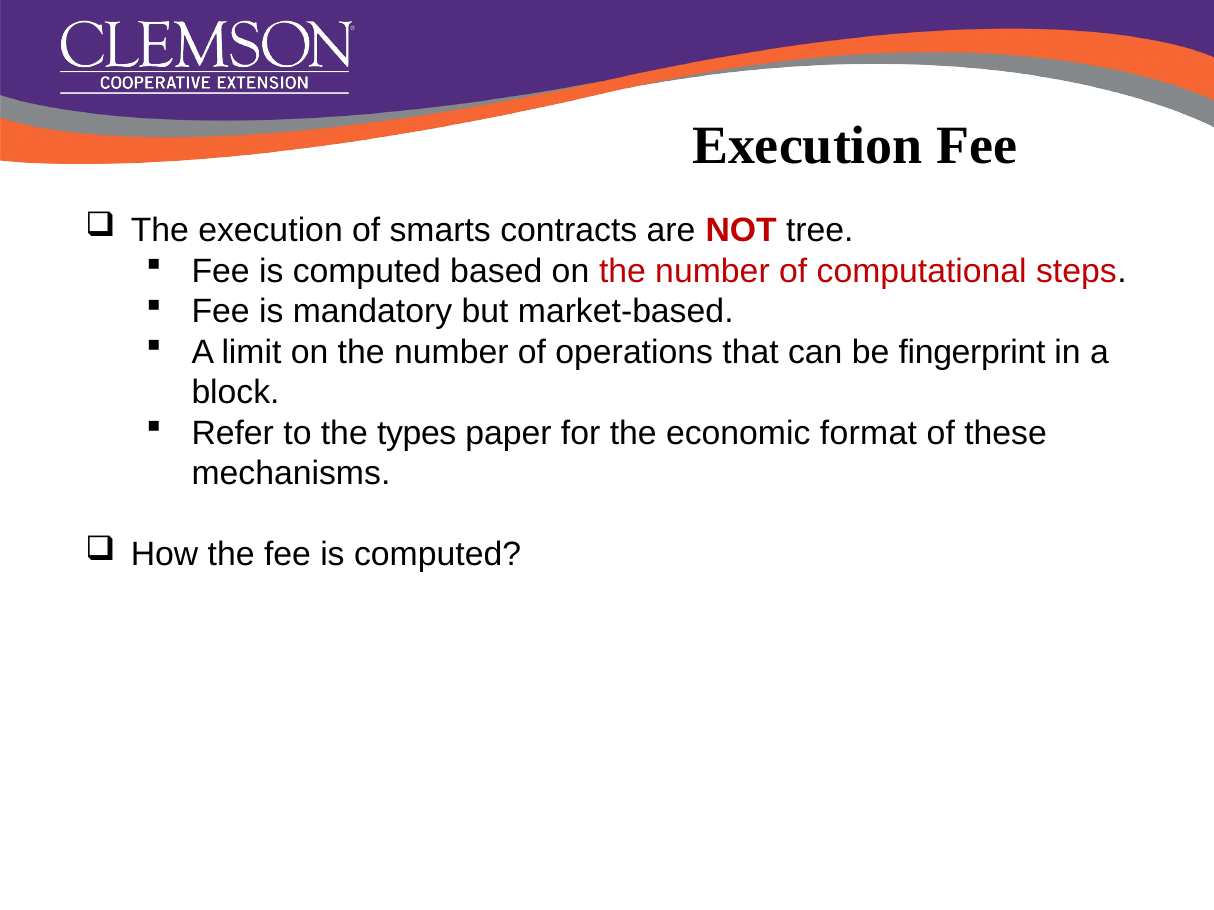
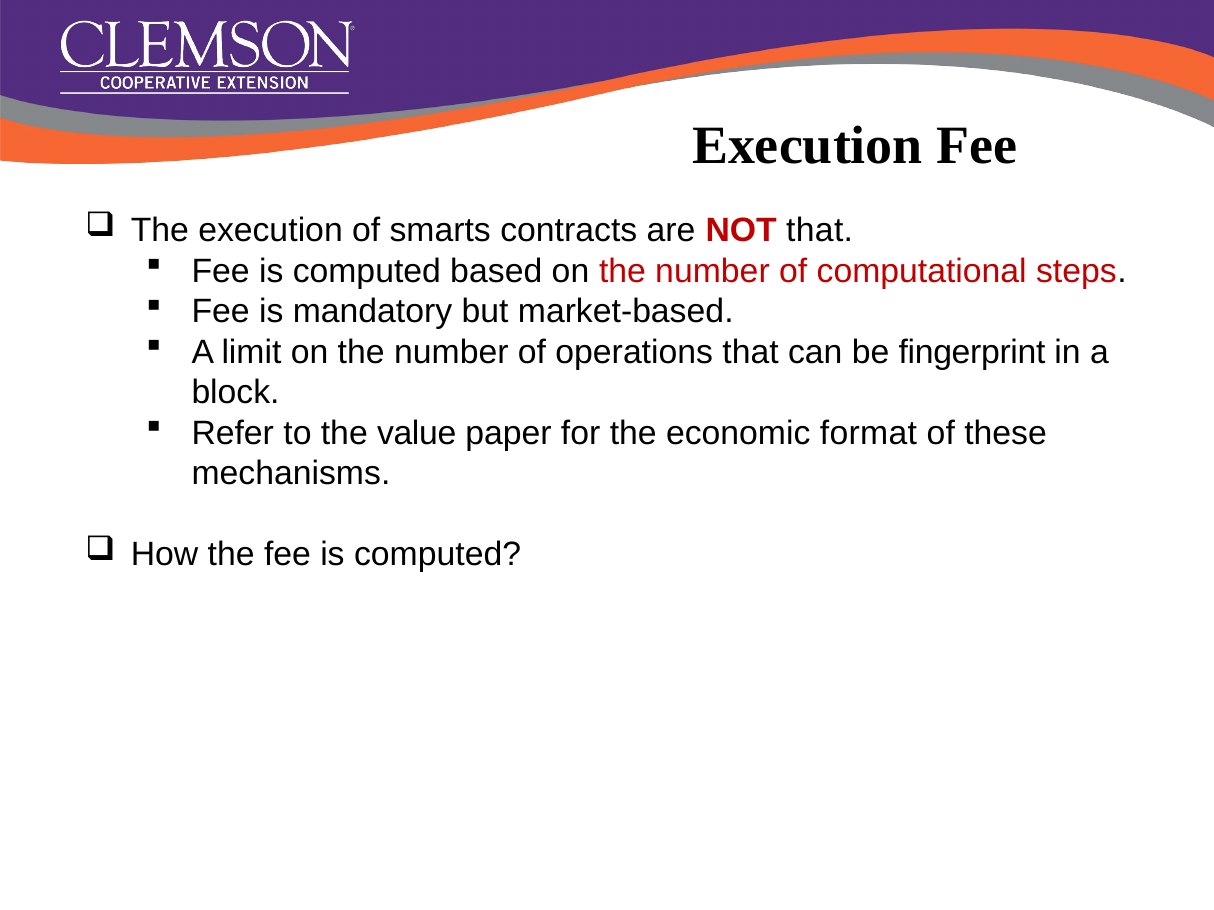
NOT tree: tree -> that (820, 231)
types: types -> value (417, 433)
